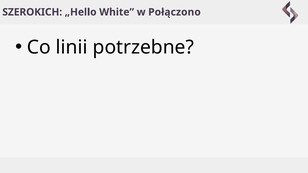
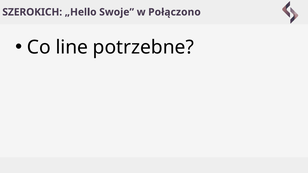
White: White -> Swoje (117, 12)
linii: linii -> line (72, 47)
